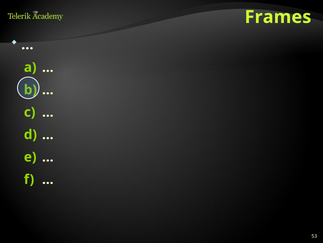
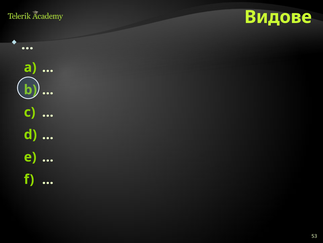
Frames: Frames -> Видове (278, 17)
